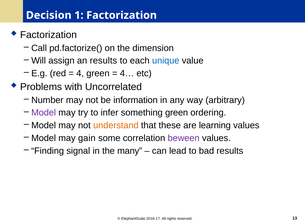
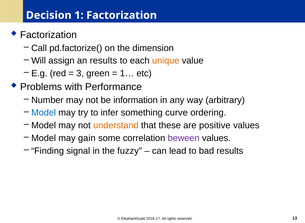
unique colour: blue -> orange (166, 61)
4: 4 -> 3 (80, 74)
4…: 4… -> 1… (127, 74)
Uncorrelated: Uncorrelated -> Performance (113, 87)
Model colour: purple -> blue (44, 113)
something green: green -> curve (176, 113)
learning: learning -> positive (215, 126)
many: many -> fuzzy (130, 151)
